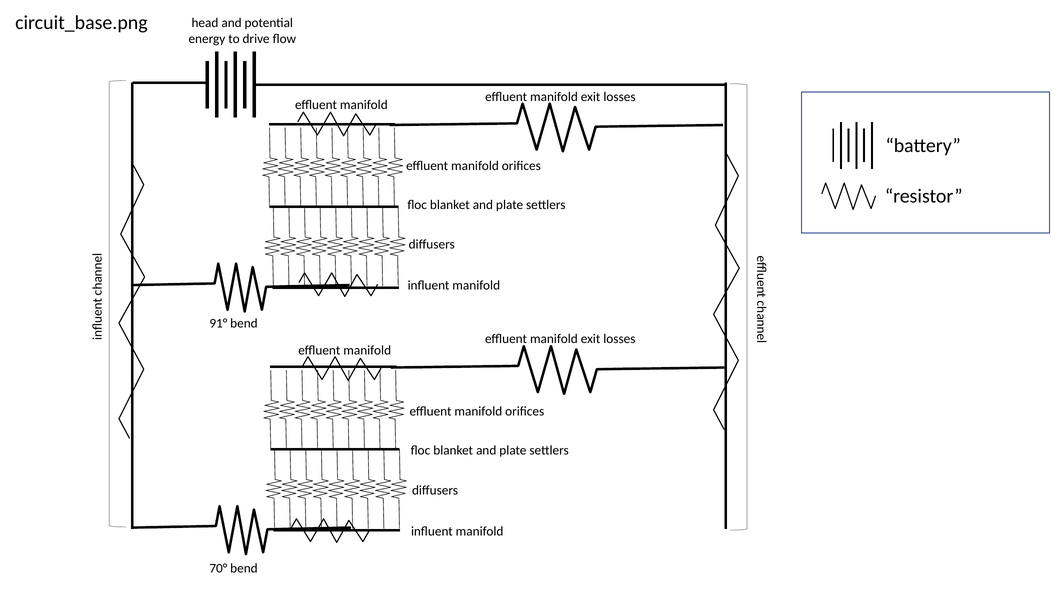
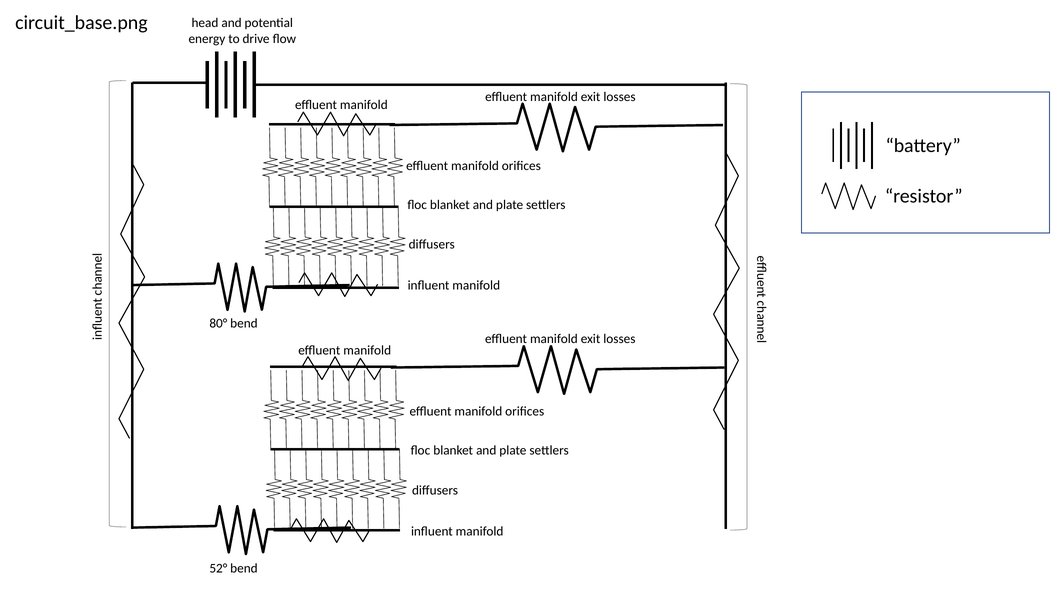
91°: 91° -> 80° (218, 324)
70°: 70° -> 52° (218, 569)
